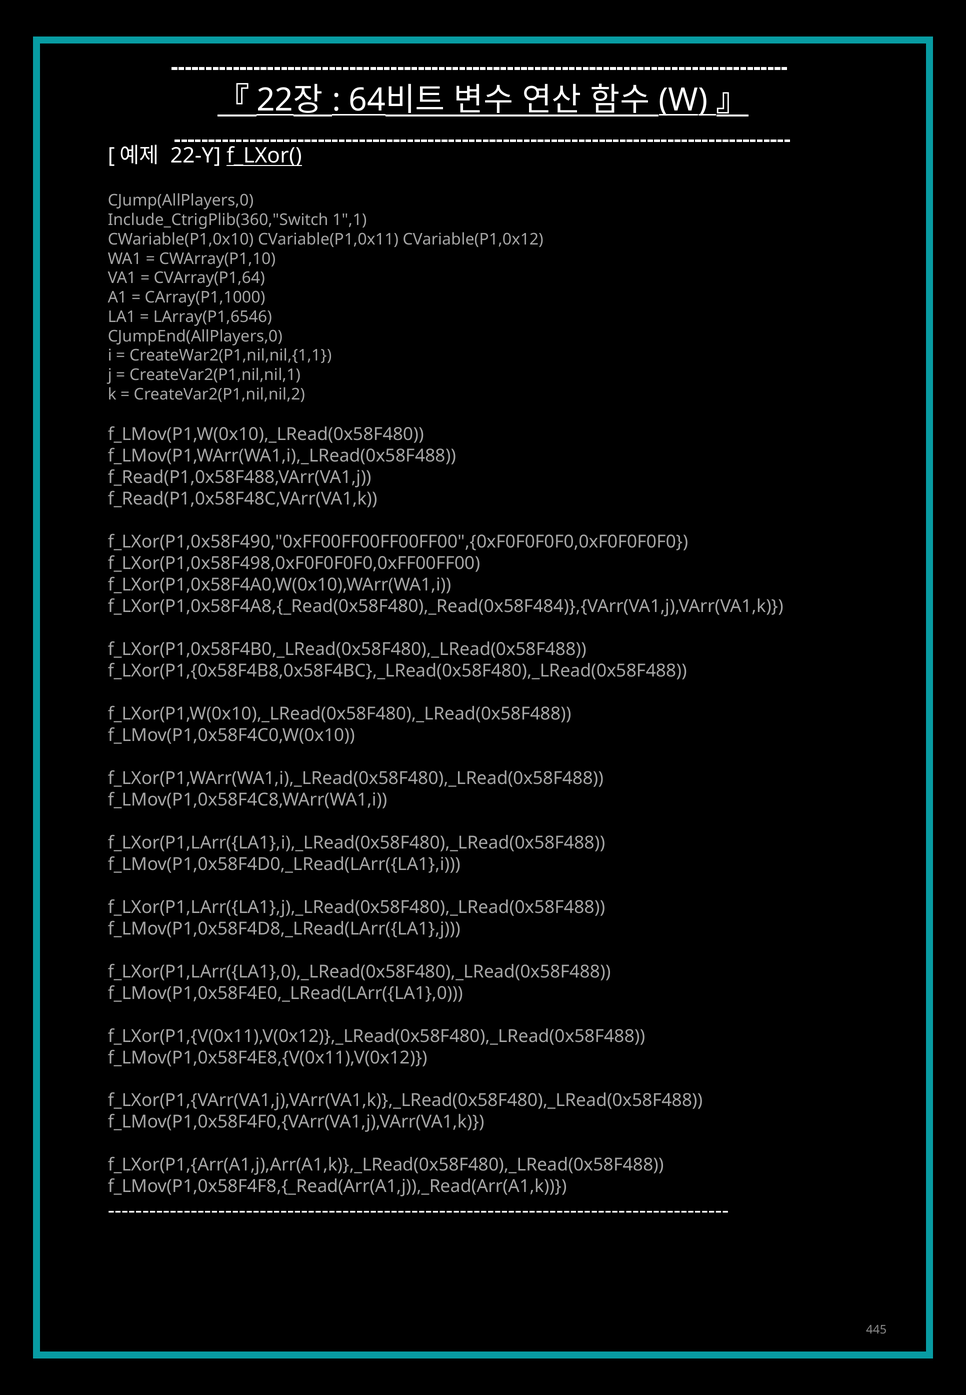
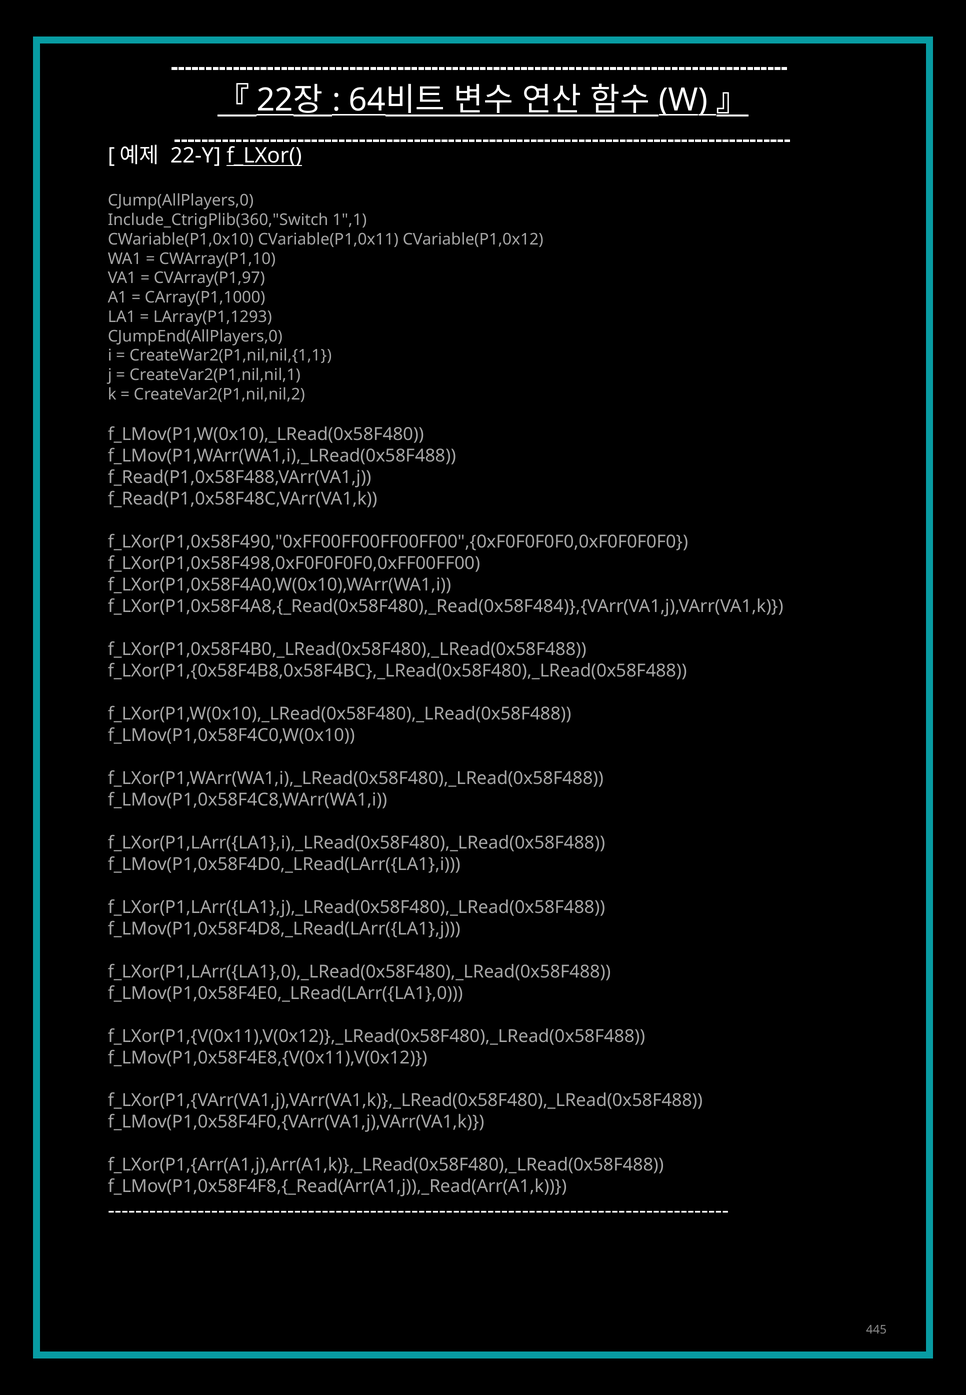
CVArray(P1,64: CVArray(P1,64 -> CVArray(P1,97 (209, 278)
LArray(P1,6546: LArray(P1,6546 -> LArray(P1,1293 (213, 317)
